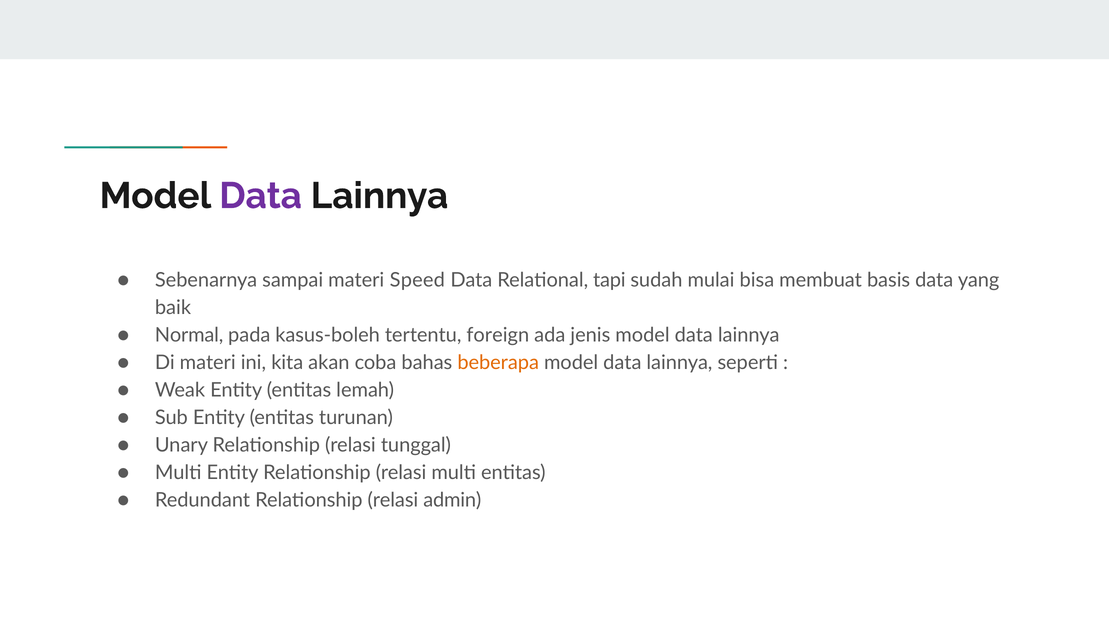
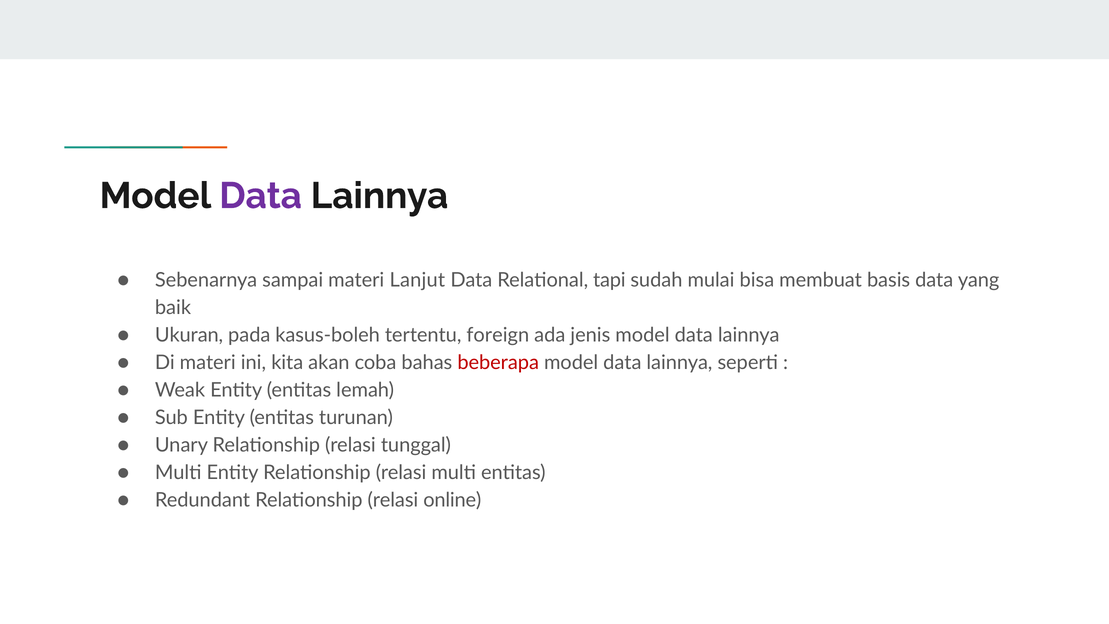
Speed: Speed -> Lanjut (417, 280)
Normal: Normal -> Ukuran (189, 335)
beberapa colour: orange -> red (498, 363)
admin: admin -> online (452, 500)
